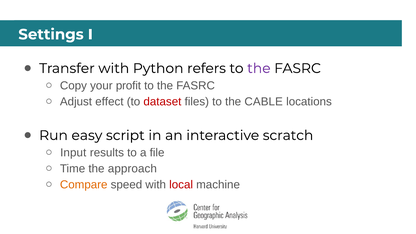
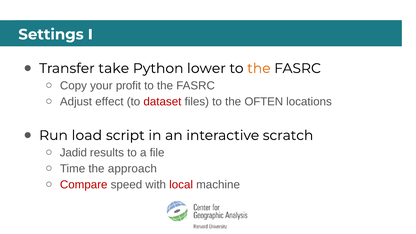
Transfer with: with -> take (114, 68)
refers: refers -> lower (206, 68)
the colour: purple -> orange (259, 68)
CABLE: CABLE -> OFTEN (264, 102)
easy: easy -> load (87, 135)
Input: Input -> Jadid (73, 153)
Compare colour: orange -> red (84, 185)
